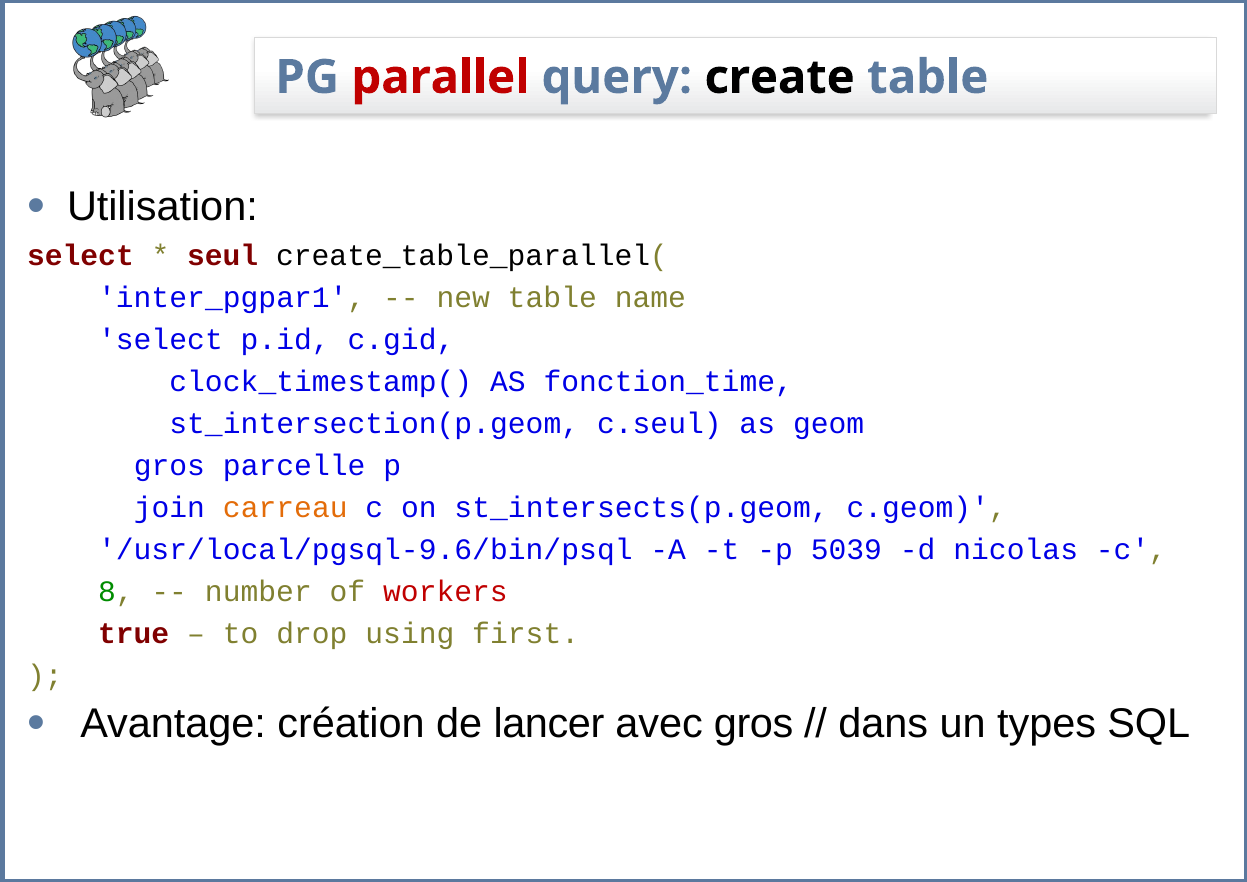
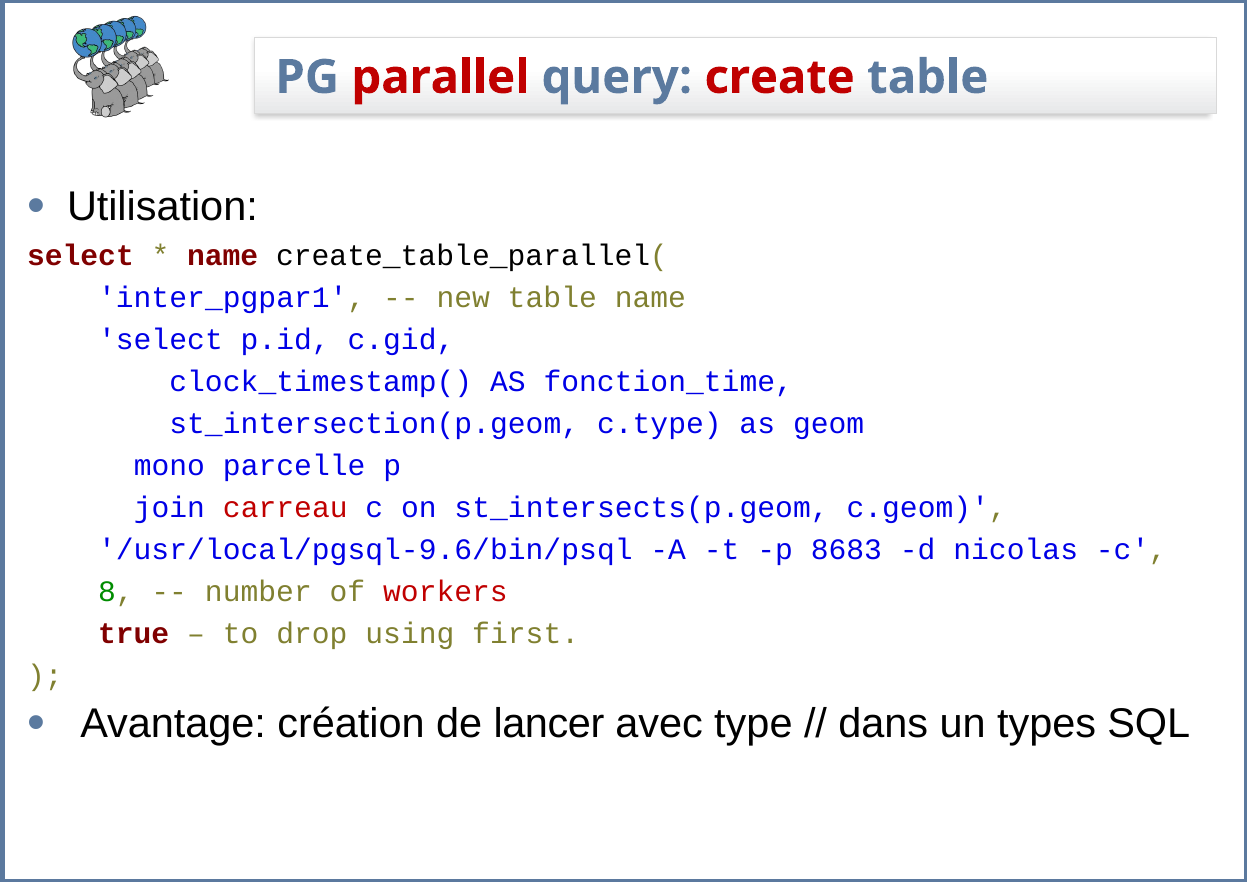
create colour: black -> red (780, 77)
seul: seul -> name (223, 255)
c.seul: c.seul -> c.type (659, 423)
gros: gros -> mono (169, 465)
carreau colour: orange -> red (285, 507)
5039: 5039 -> 8683 (846, 549)
avec gros: gros -> type (753, 724)
